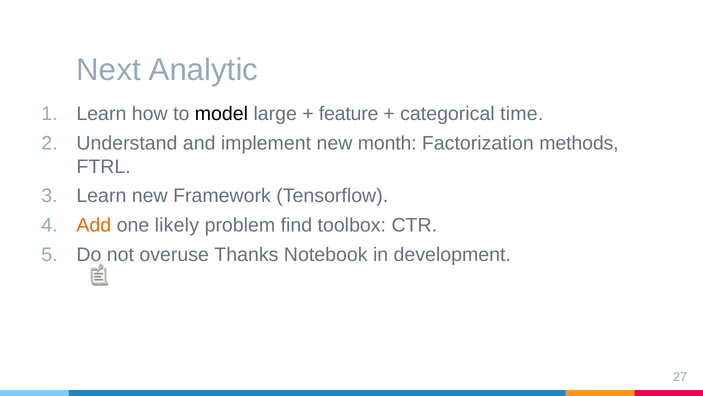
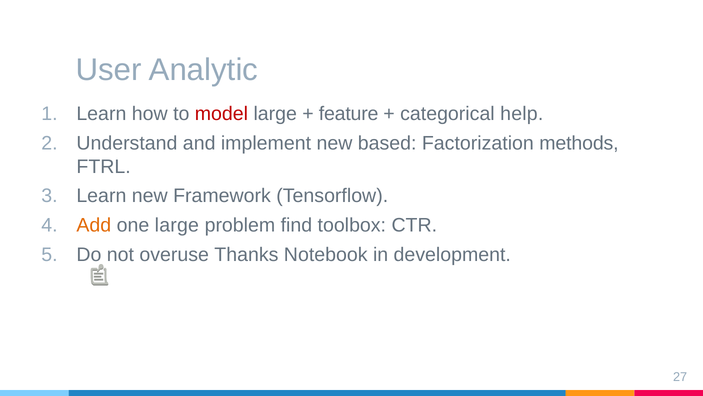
Next: Next -> User (109, 70)
model colour: black -> red (221, 114)
time: time -> help (522, 114)
month: month -> based (387, 143)
one likely: likely -> large (177, 225)
